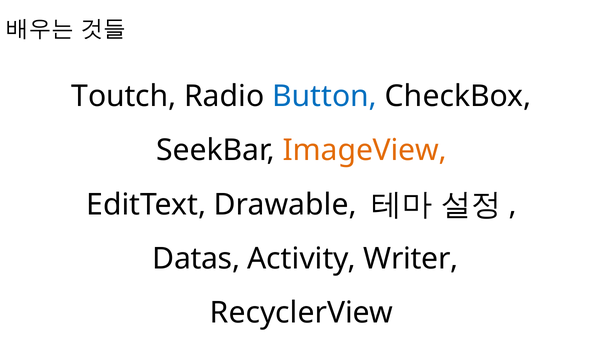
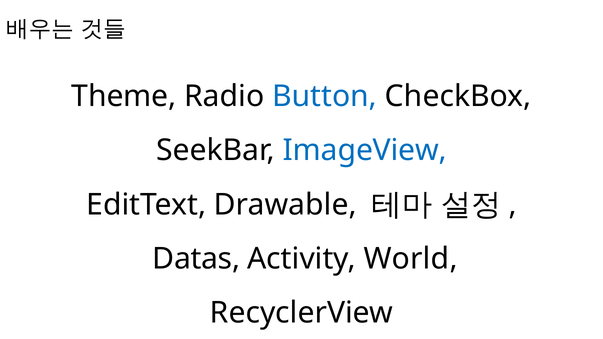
Toutch: Toutch -> Theme (124, 96)
ImageView colour: orange -> blue (365, 150)
Writer: Writer -> World (411, 259)
